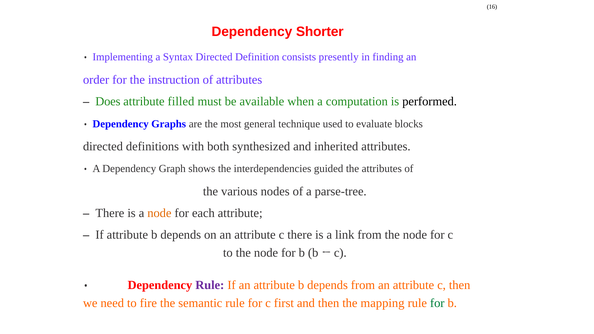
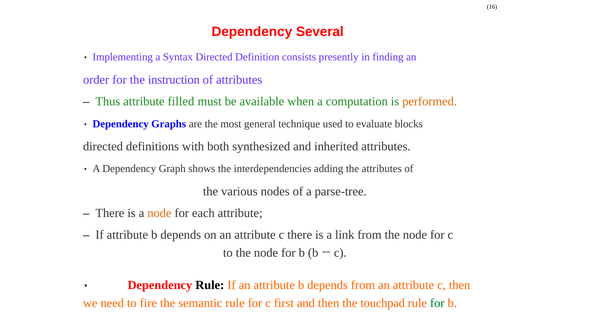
Shorter: Shorter -> Several (320, 32)
Does: Does -> Thus (108, 101)
performed colour: black -> orange (430, 101)
guided: guided -> adding (329, 169)
Rule colour: purple -> black (210, 285)
mapping: mapping -> touchpad (383, 303)
